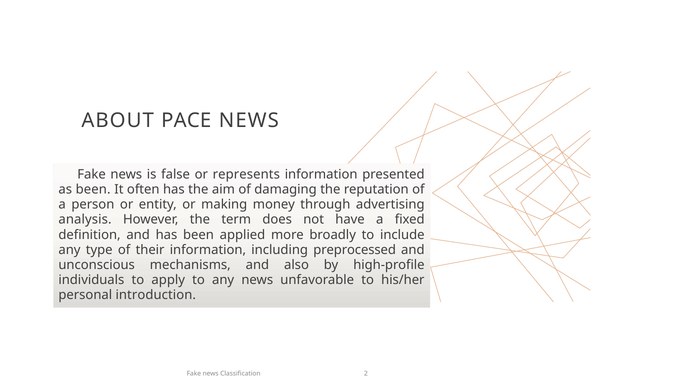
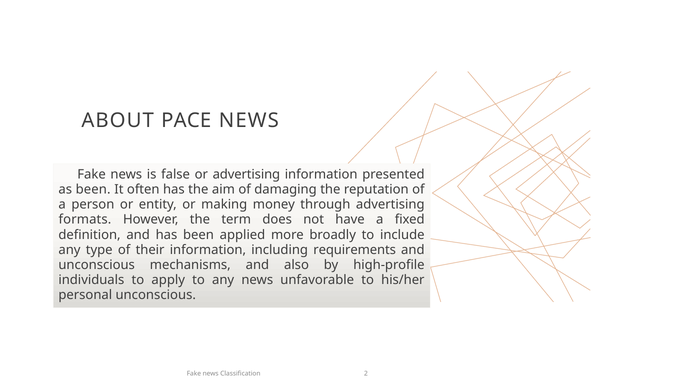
or represents: represents -> advertising (246, 175)
analysis: analysis -> formats (85, 220)
preprocessed: preprocessed -> requirements (355, 250)
personal introduction: introduction -> unconscious (156, 295)
